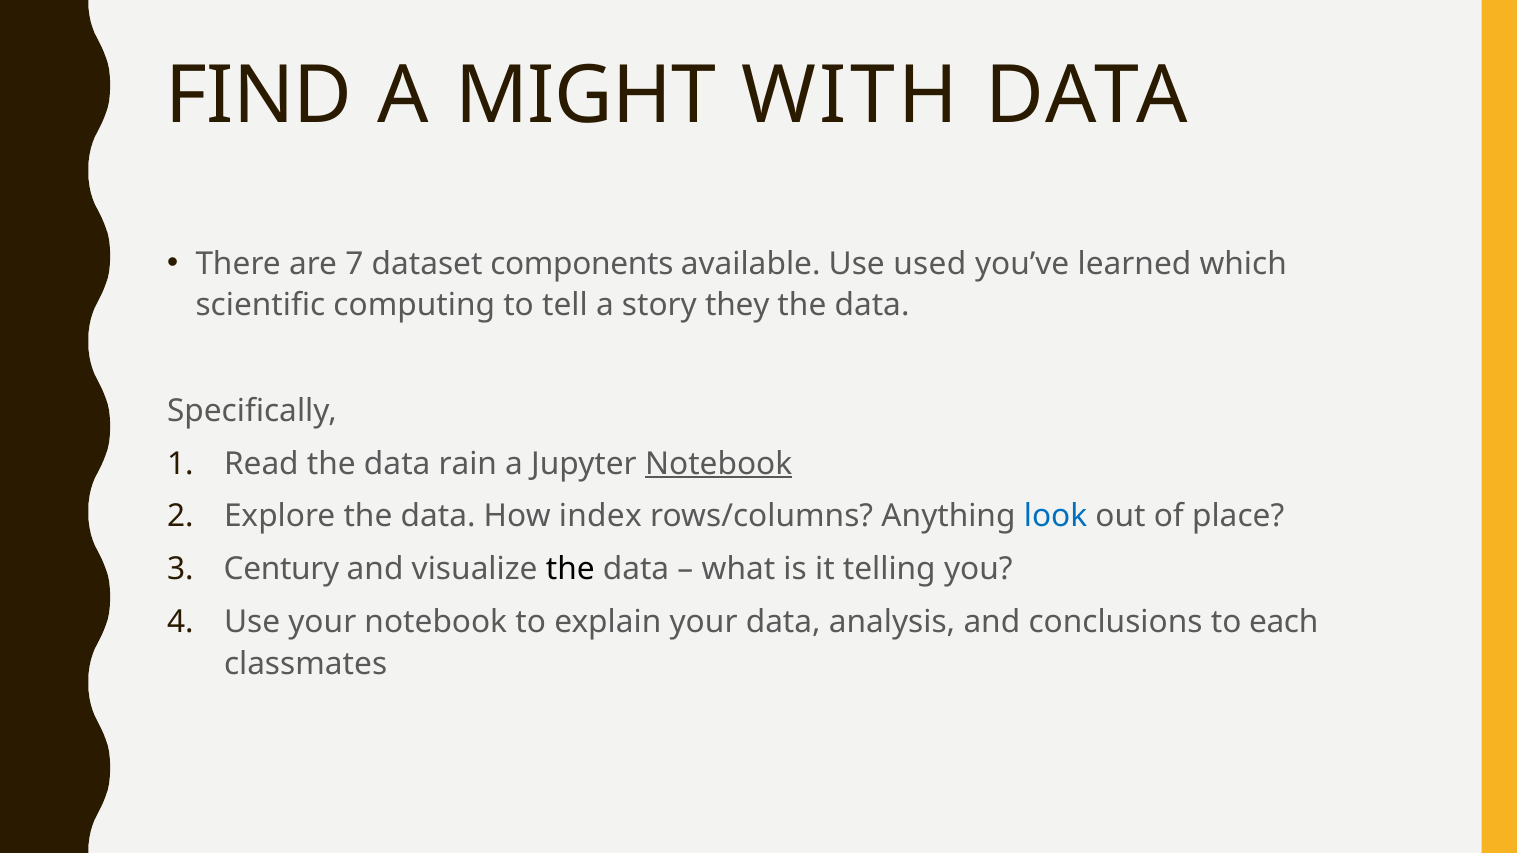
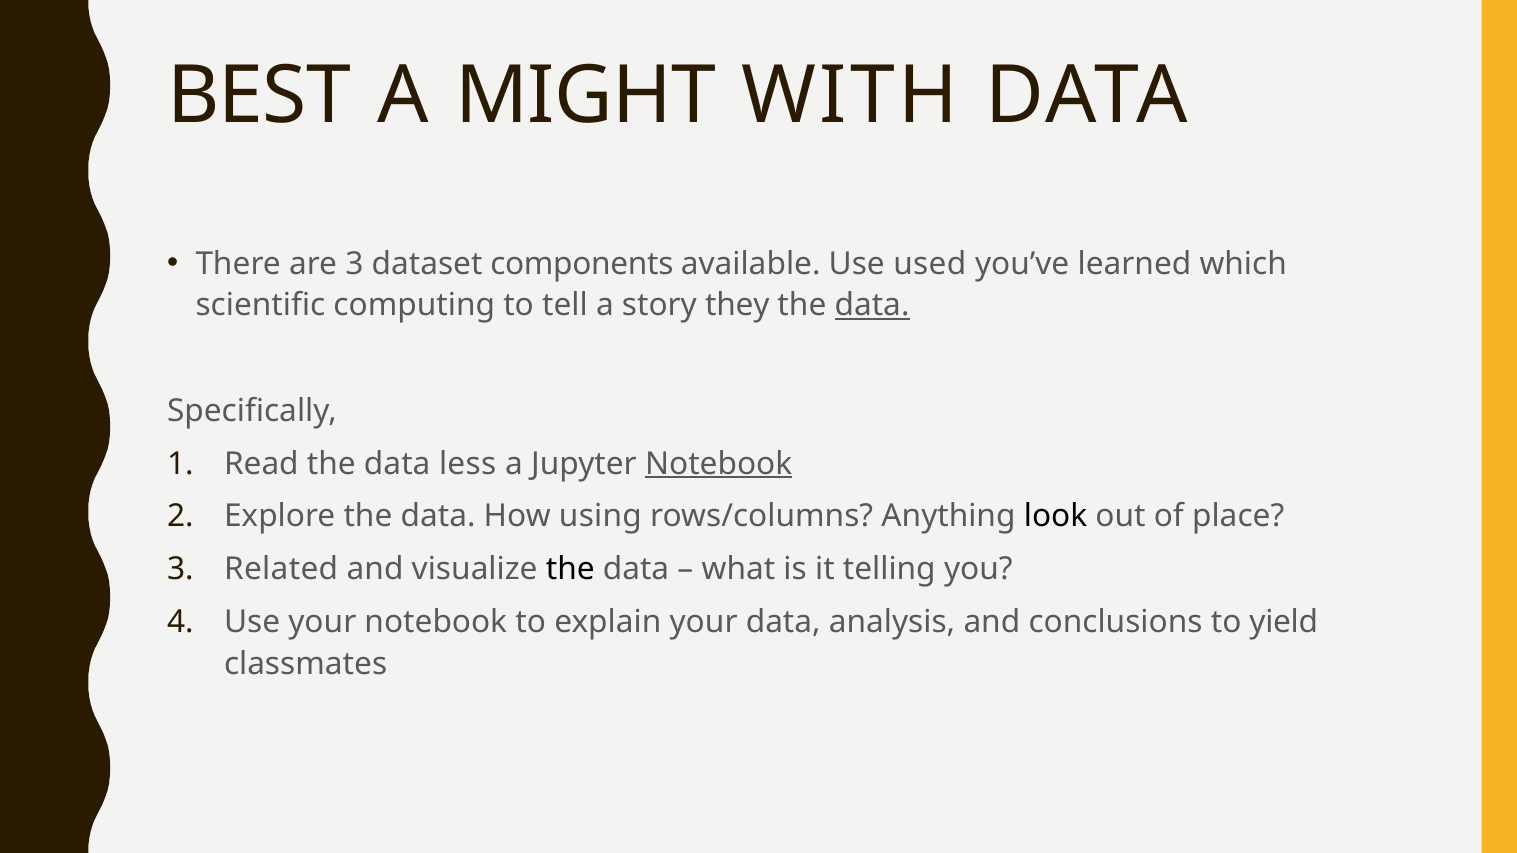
FIND: FIND -> BEST (259, 96)
are 7: 7 -> 3 (354, 264)
data underline: none -> present (872, 306)
rain: rain -> less (468, 464)
index: index -> using (600, 517)
look colour: blue -> black (1056, 517)
Century: Century -> Related (281, 569)
each: each -> yield (1284, 622)
